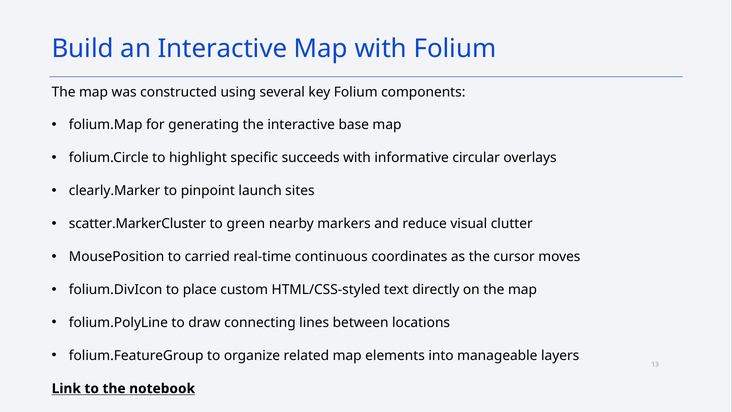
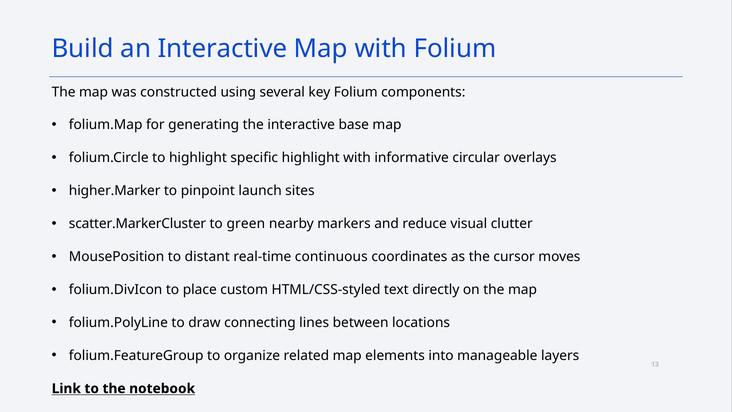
specific succeeds: succeeds -> highlight (311, 158)
clearly.Marker: clearly.Marker -> higher.Marker (115, 191)
carried: carried -> distant (207, 257)
